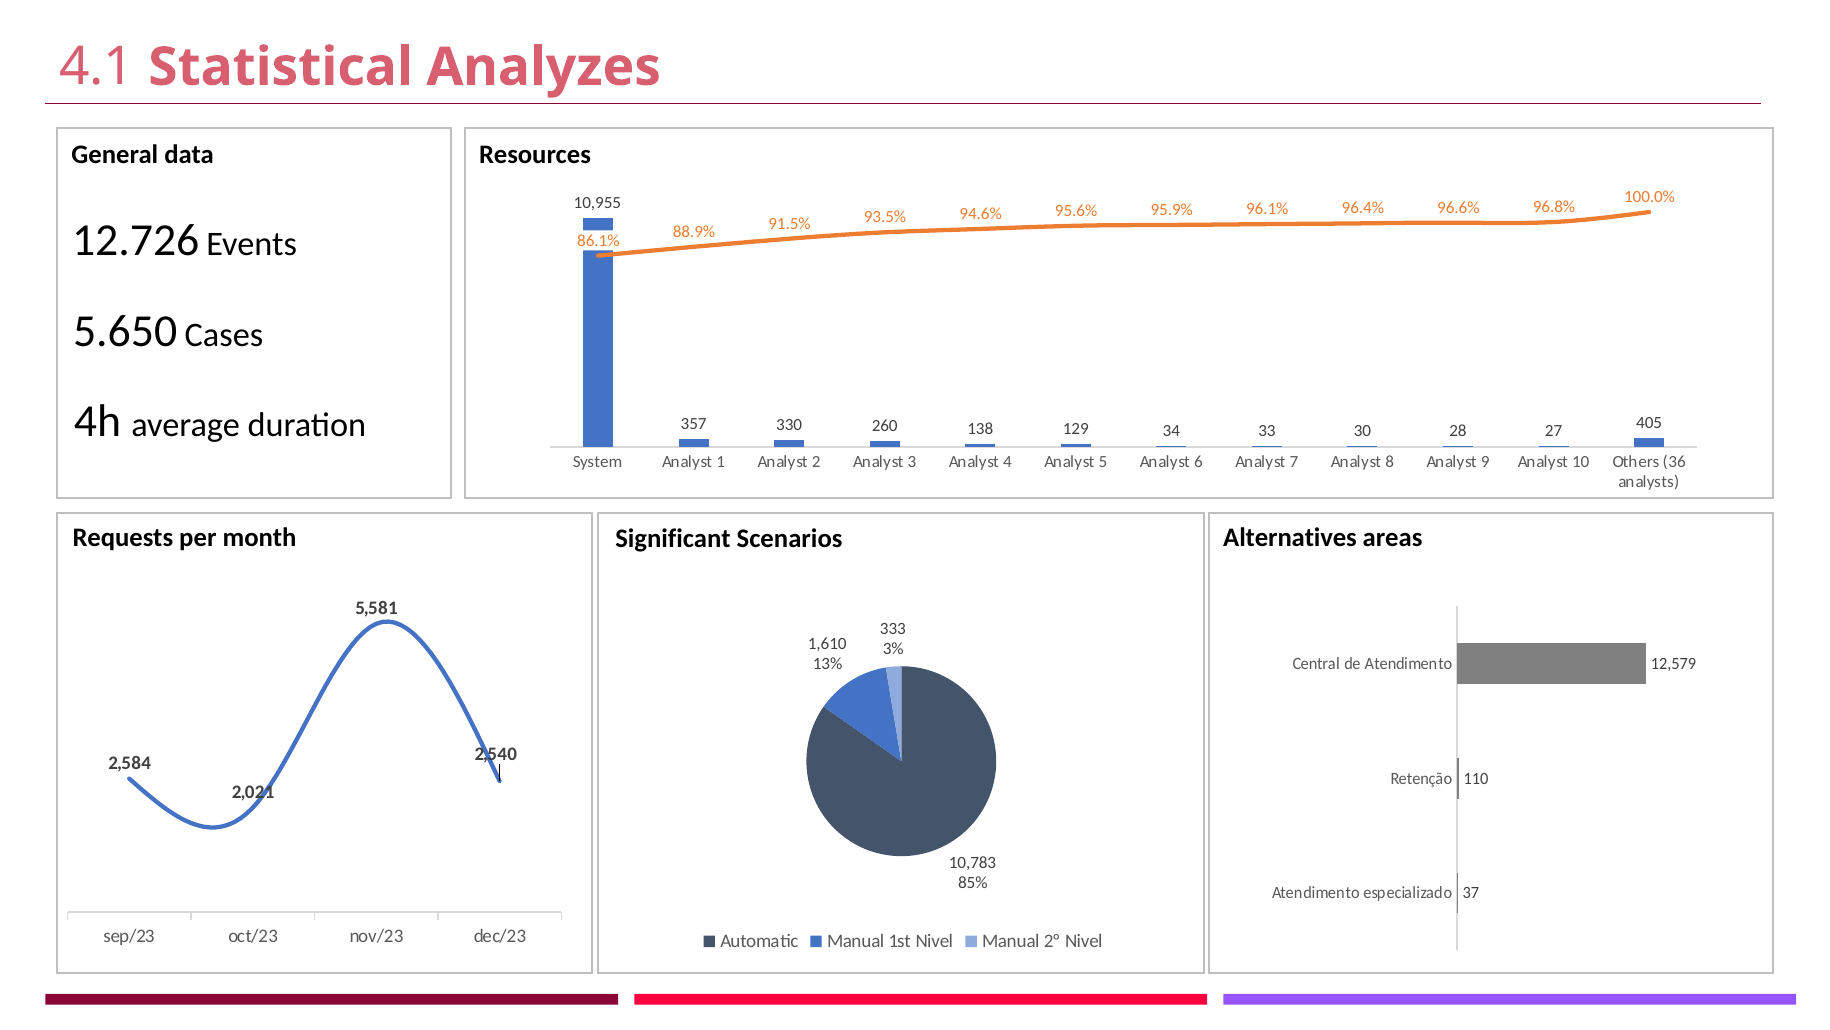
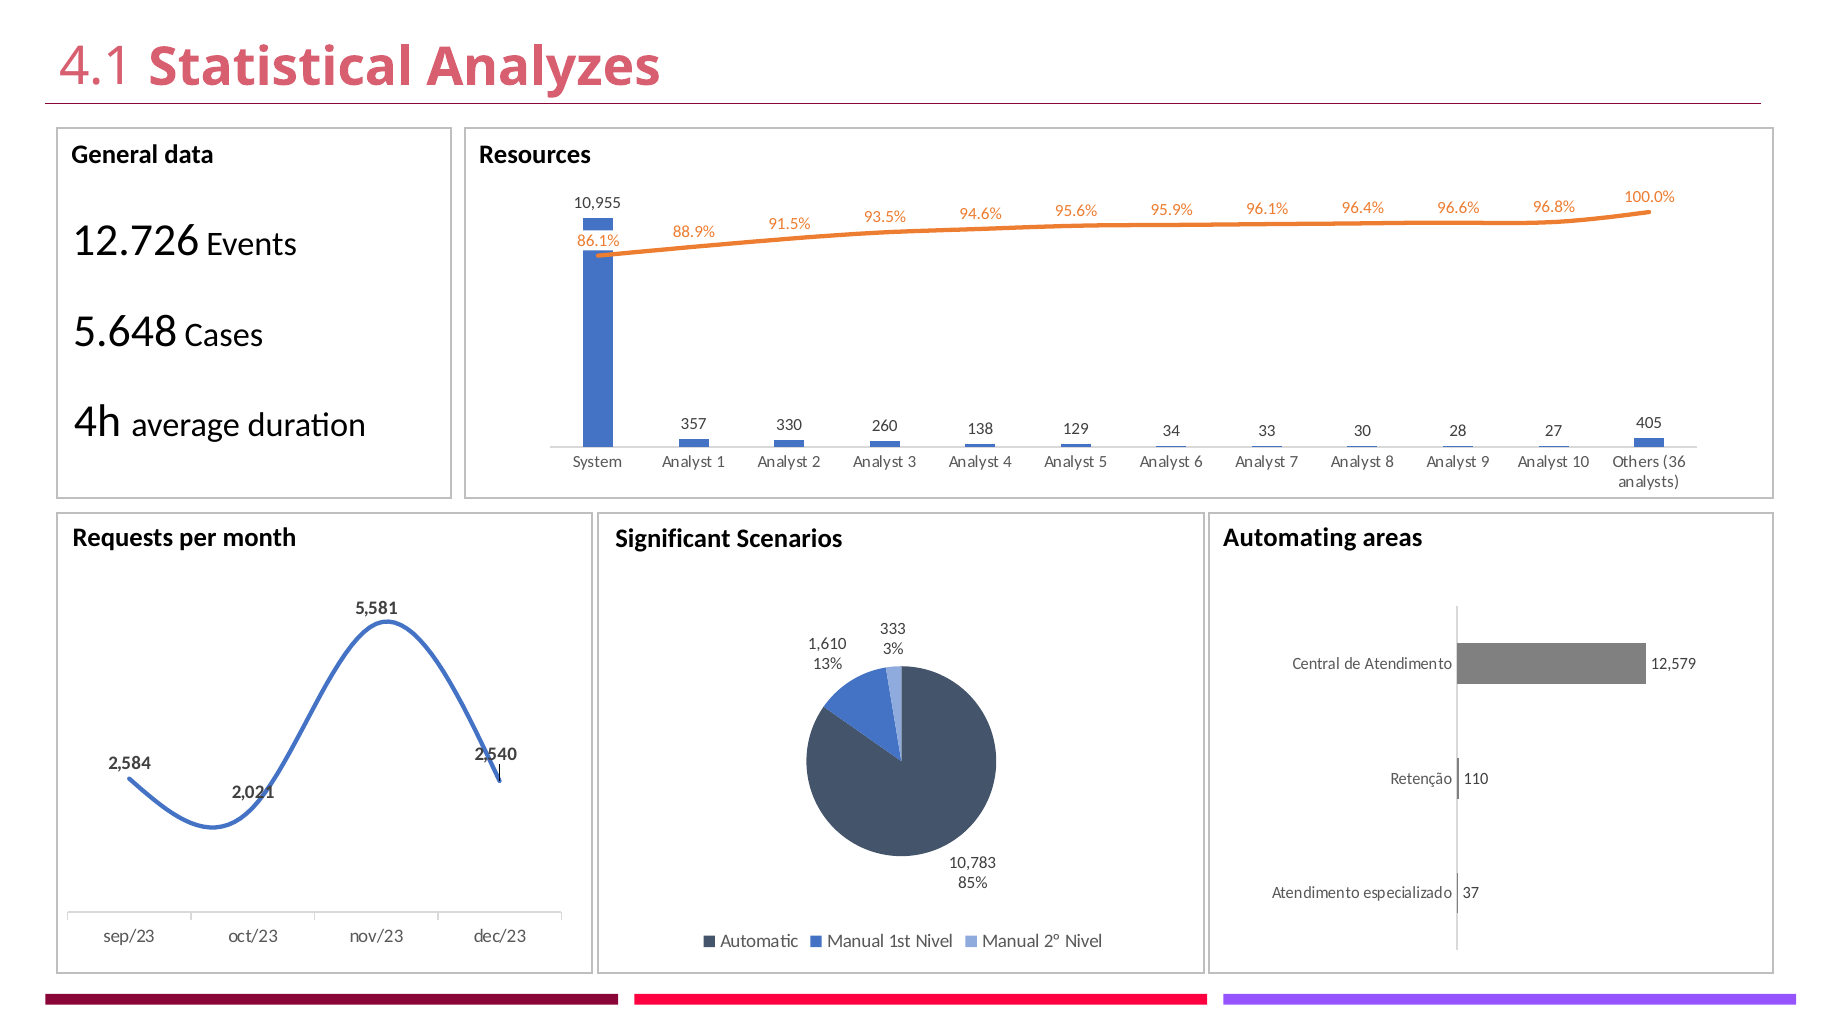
5.650: 5.650 -> 5.648 (125, 331)
Alternatives: Alternatives -> Automating (1290, 538)
